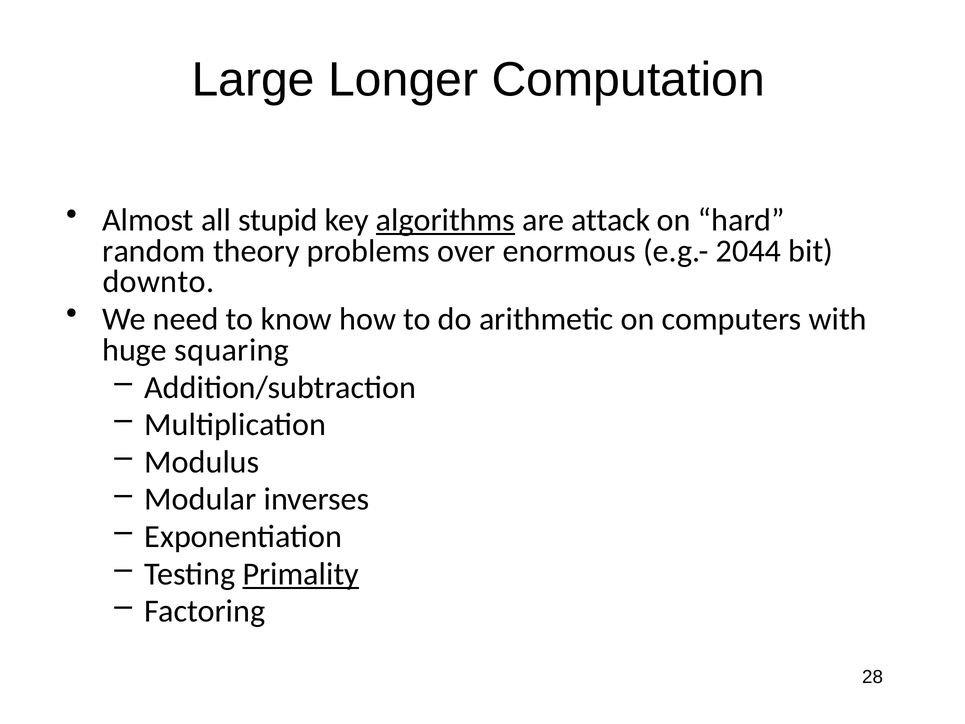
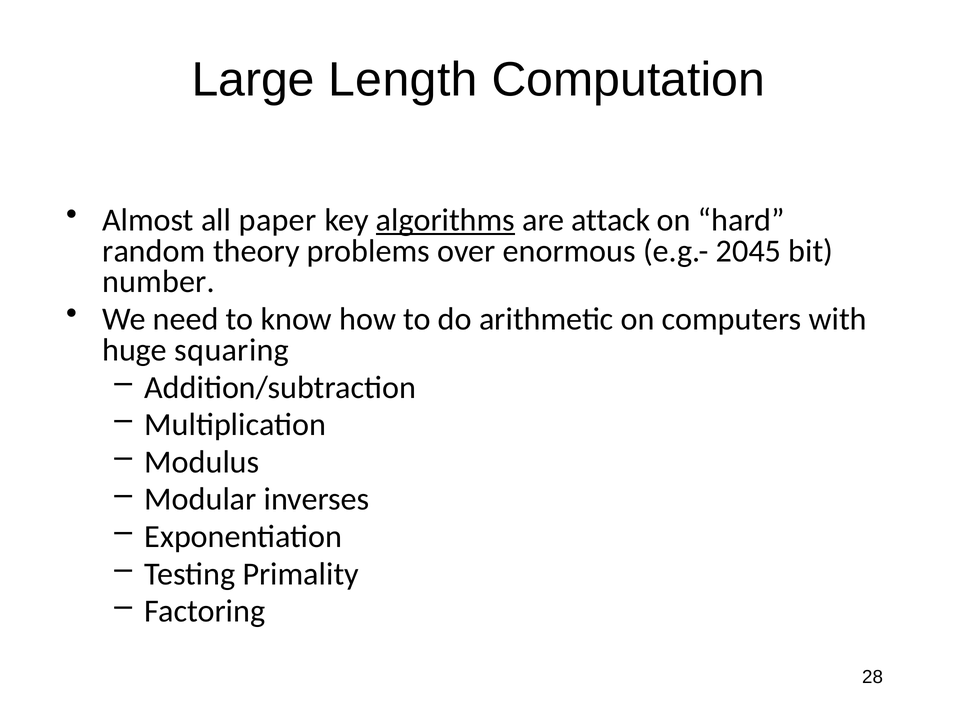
Longer: Longer -> Length (403, 80)
stupid: stupid -> paper (278, 220)
2044: 2044 -> 2045 (749, 251)
downto: downto -> number (159, 282)
Primality underline: present -> none (301, 574)
